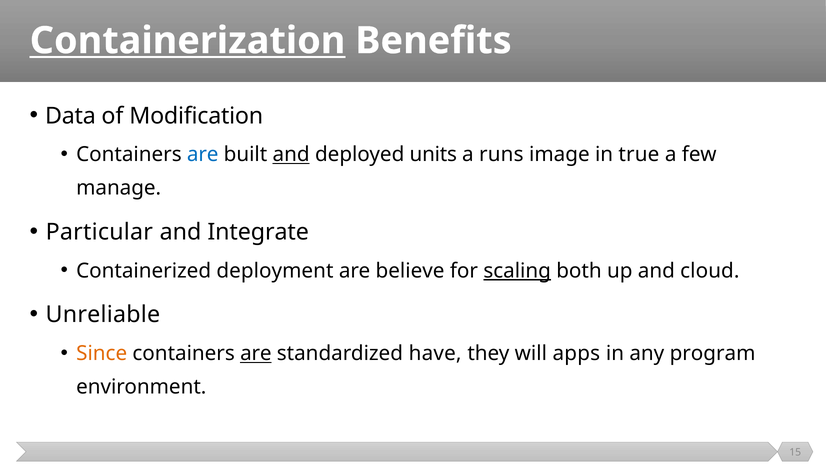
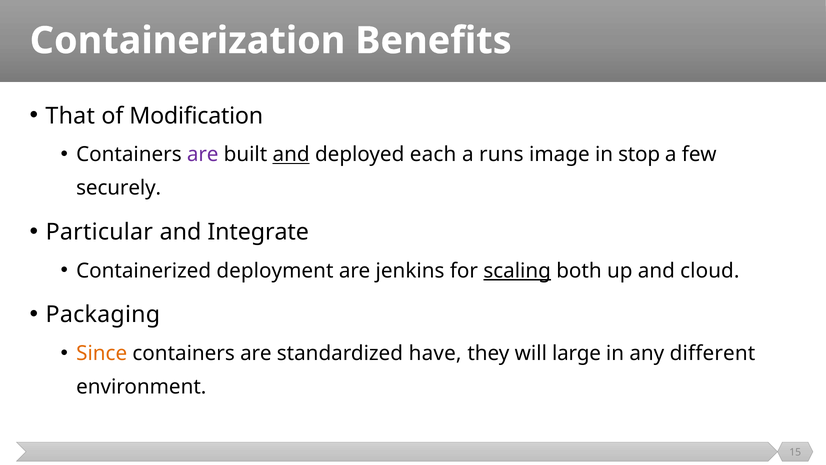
Containerization underline: present -> none (188, 41)
Data: Data -> That (70, 116)
are colour: blue -> purple (203, 154)
units: units -> each (433, 154)
true: true -> stop (639, 154)
manage: manage -> securely (119, 188)
believe: believe -> jenkins (410, 271)
Unreliable: Unreliable -> Packaging (103, 315)
are underline: present -> none (256, 353)
apps: apps -> large (577, 353)
program: program -> different (712, 353)
